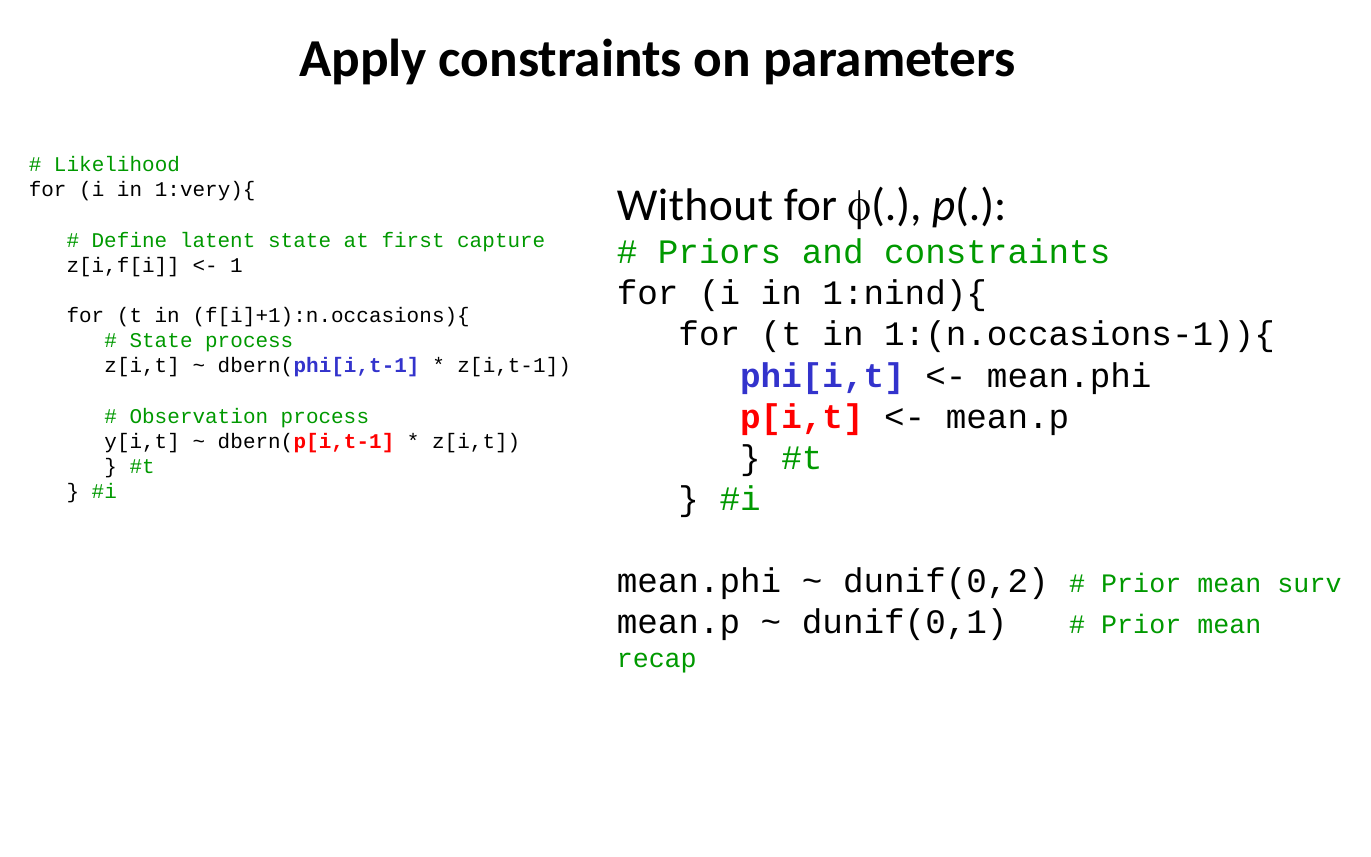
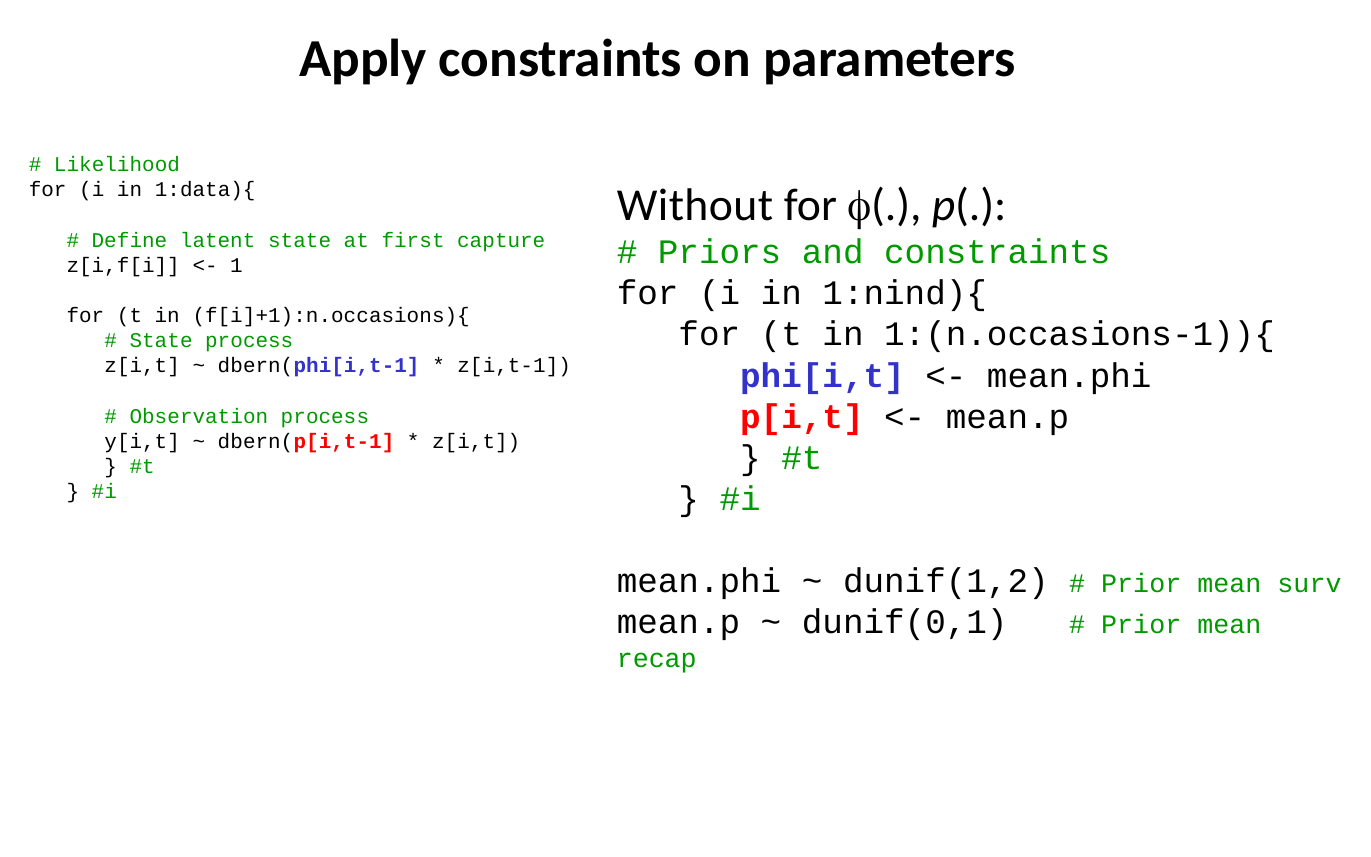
1:very){: 1:very){ -> 1:data){ (205, 190)
dunif(0,2: dunif(0,2 -> dunif(1,2 (946, 581)
